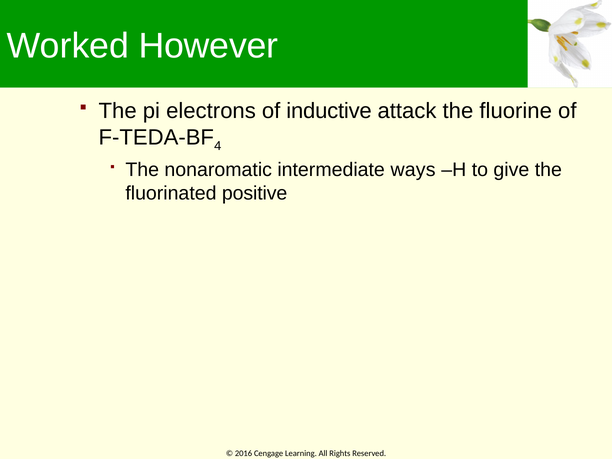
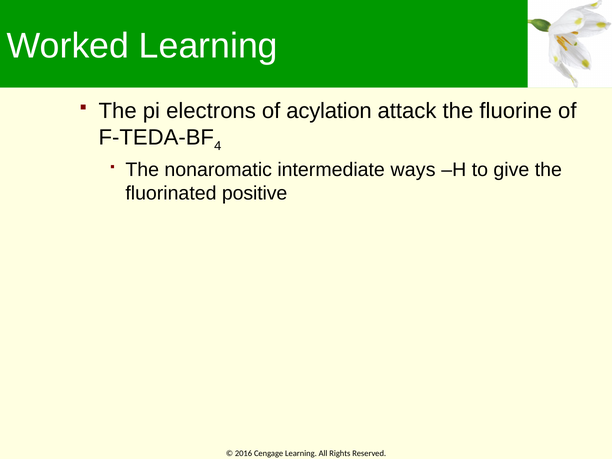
Worked However: However -> Learning (208, 46)
inductive: inductive -> acylation (329, 111)
